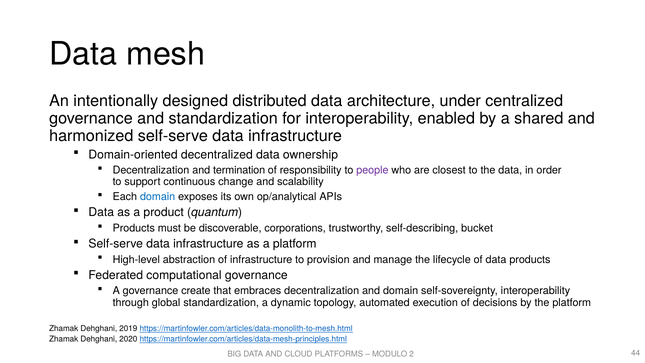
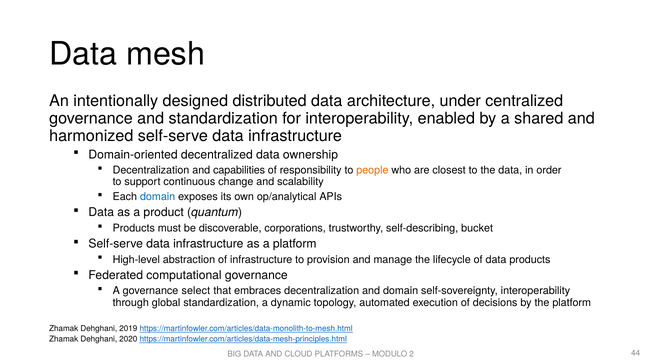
termination: termination -> capabilities (239, 170)
people colour: purple -> orange (372, 170)
create: create -> select (196, 291)
